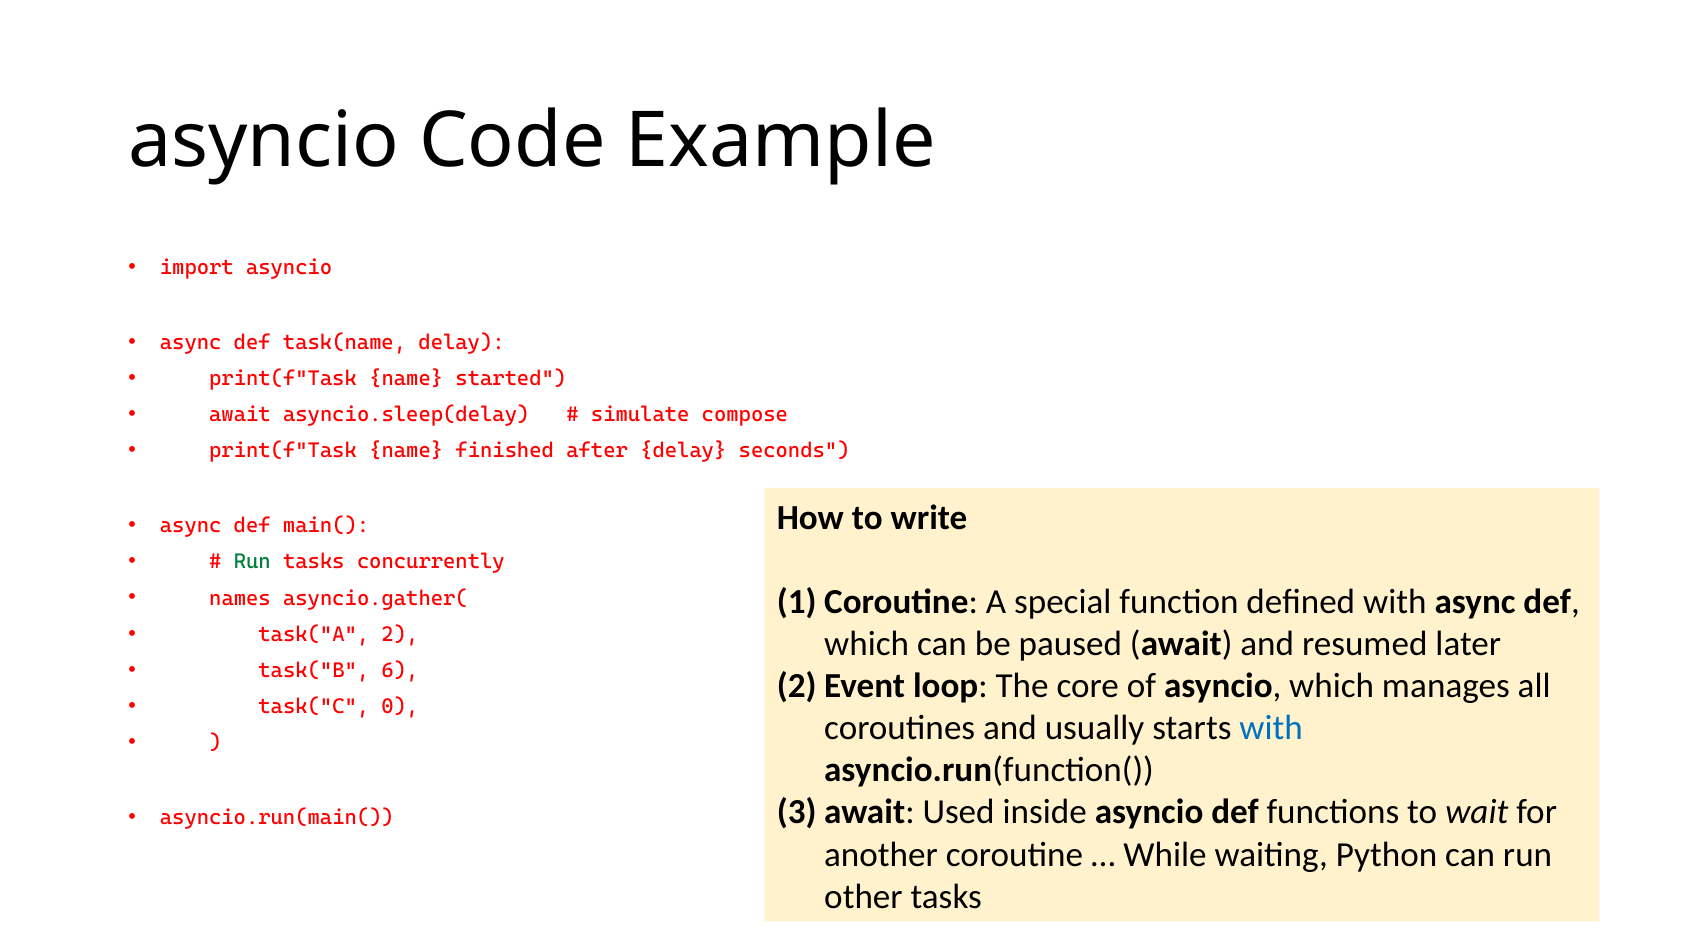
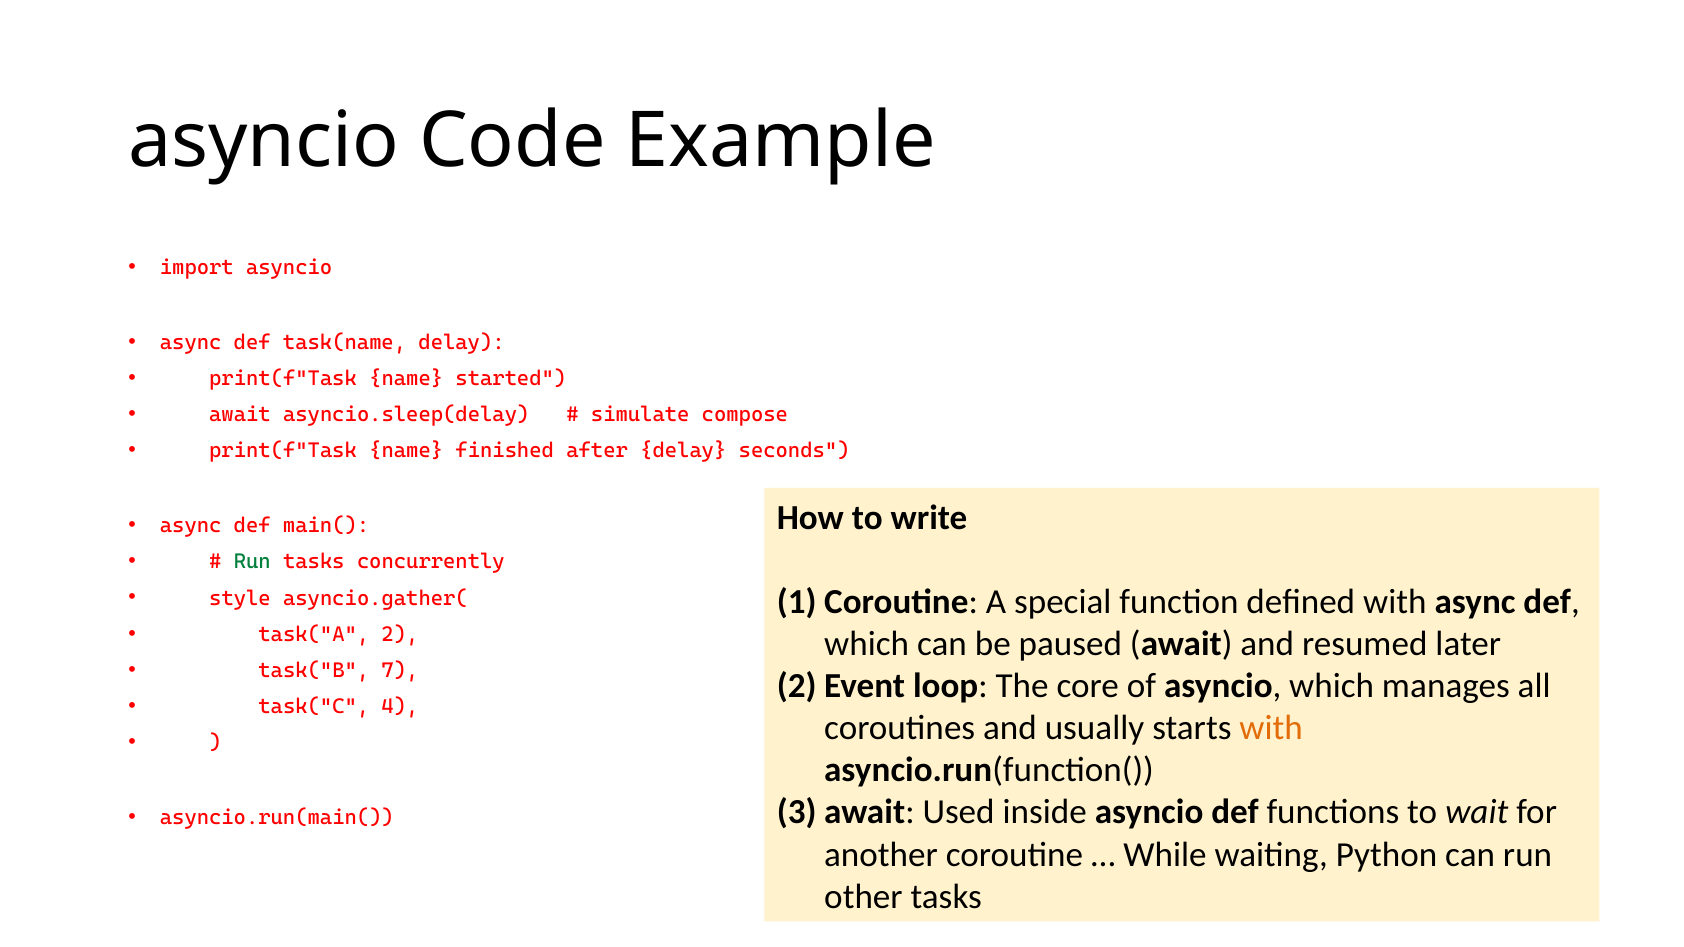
names: names -> style (240, 598)
6: 6 -> 7 (400, 671)
0: 0 -> 4 (400, 707)
with colour: blue -> orange (1271, 728)
